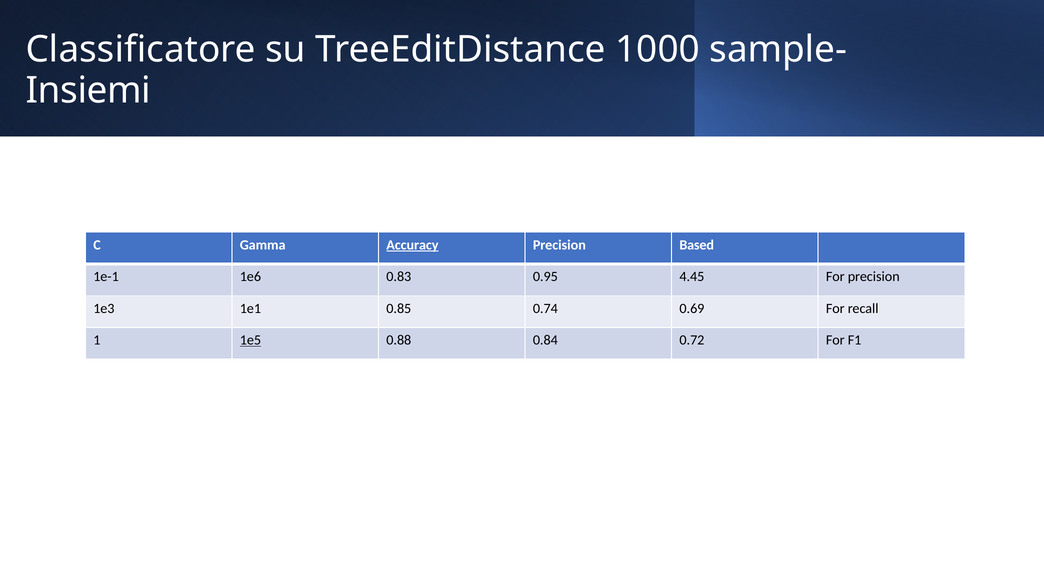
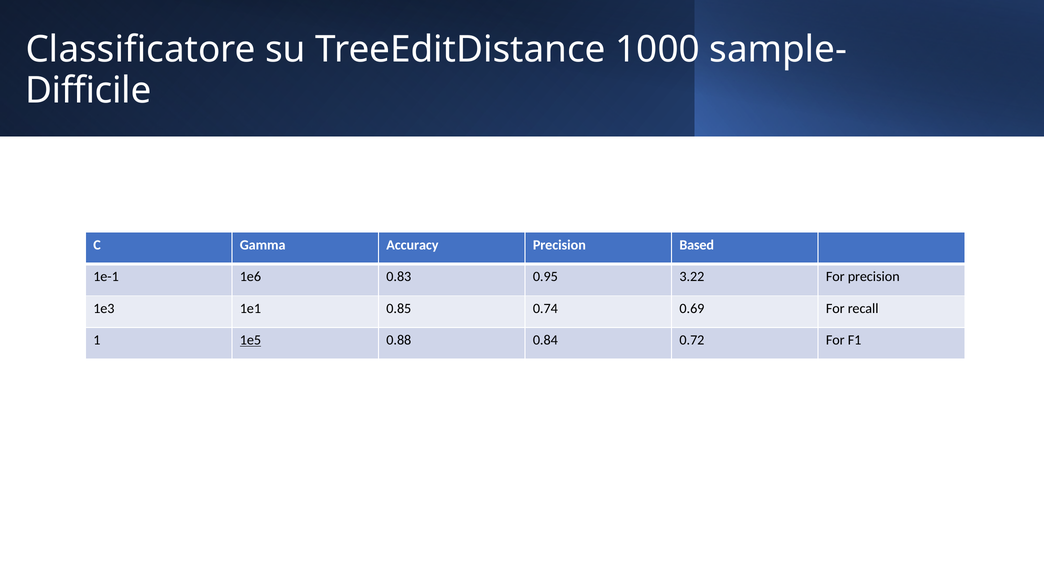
Insiemi: Insiemi -> Difficile (88, 90)
Accuracy underline: present -> none (412, 245)
4.45: 4.45 -> 3.22 (692, 277)
